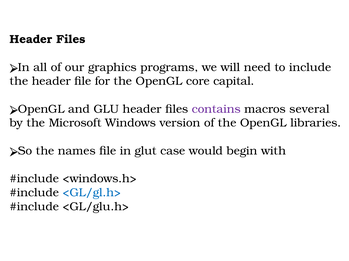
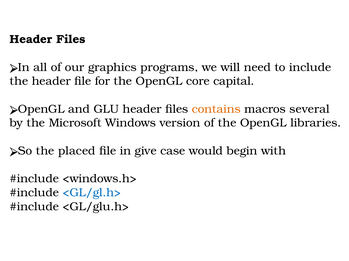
contains colour: purple -> orange (216, 109)
names: names -> placed (77, 151)
glut: glut -> give (146, 151)
